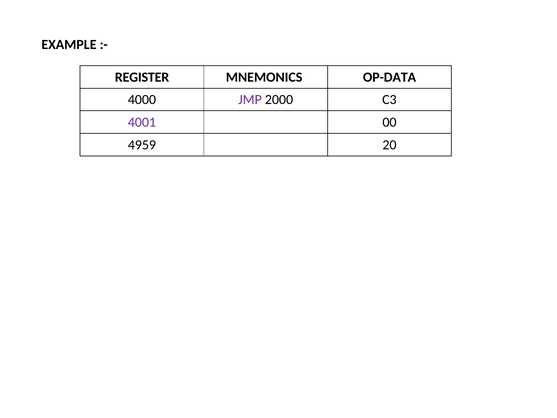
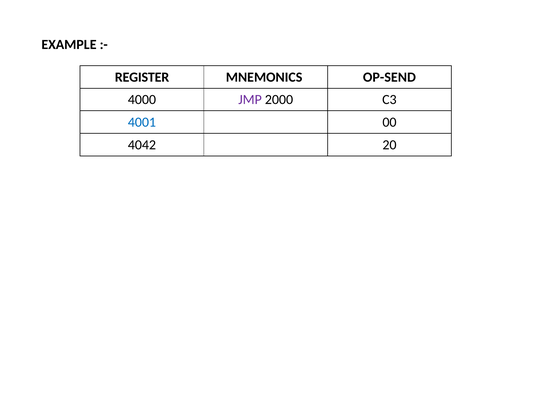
OP-DATA: OP-DATA -> OP-SEND (389, 77)
4001 colour: purple -> blue (142, 122)
4959: 4959 -> 4042 (142, 145)
